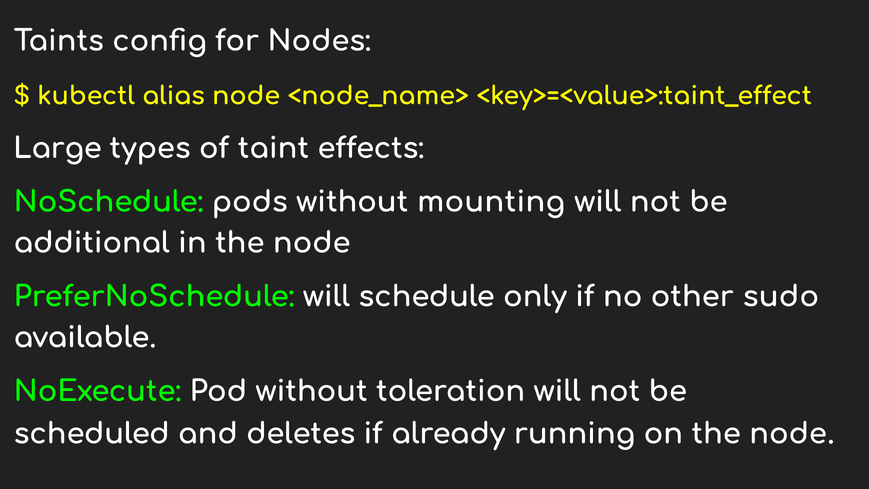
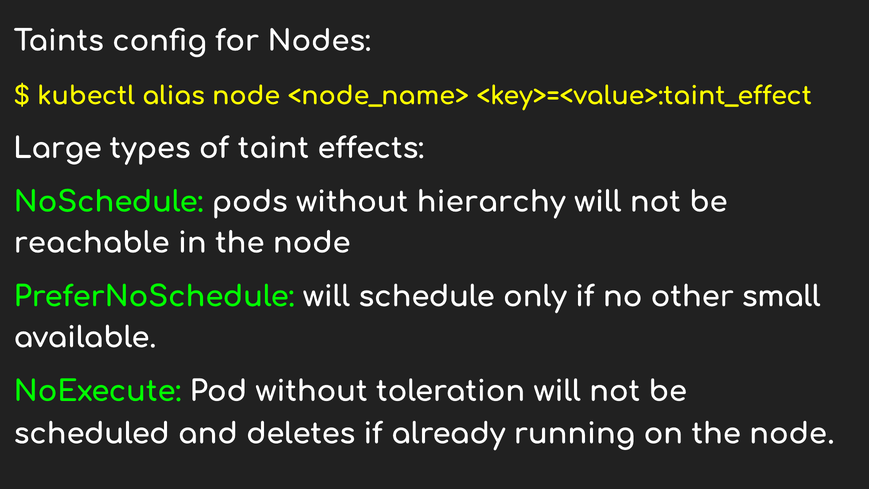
mounting: mounting -> hierarchy (491, 202)
additional: additional -> reachable (92, 243)
sudo: sudo -> small (781, 297)
